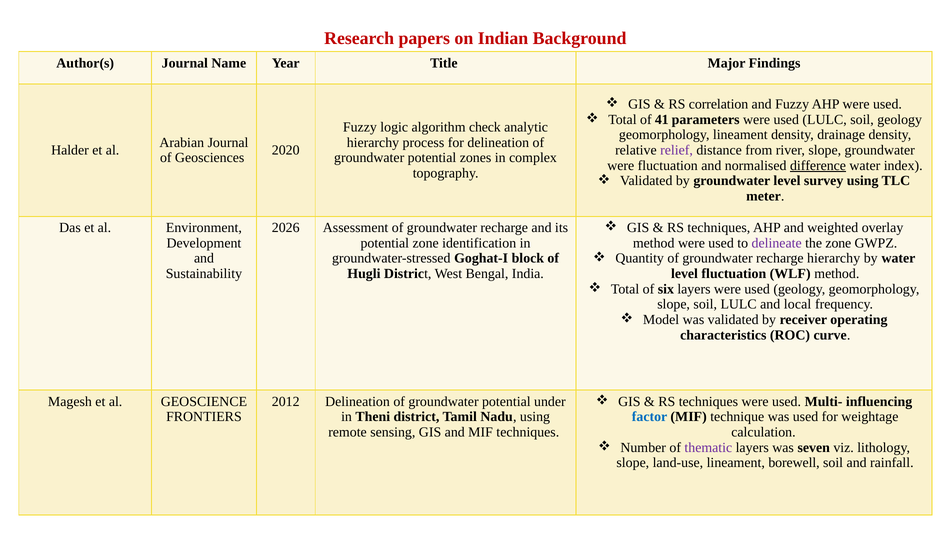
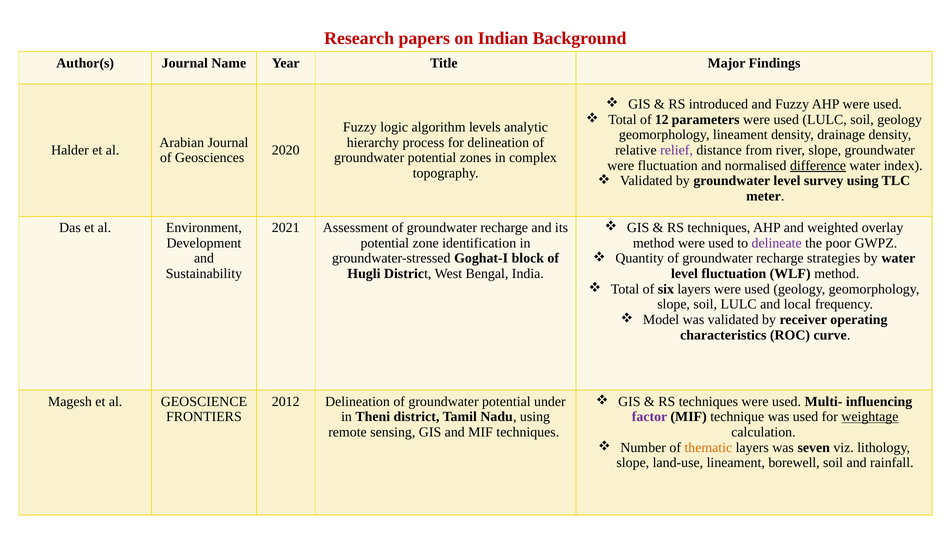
correlation: correlation -> introduced (718, 104)
41: 41 -> 12 (662, 120)
check: check -> levels (485, 127)
2026: 2026 -> 2021 (286, 228)
the zone: zone -> poor (838, 243)
recharge hierarchy: hierarchy -> strategies (834, 258)
factor colour: blue -> purple (650, 417)
weightage underline: none -> present (870, 417)
thematic colour: purple -> orange (708, 447)
